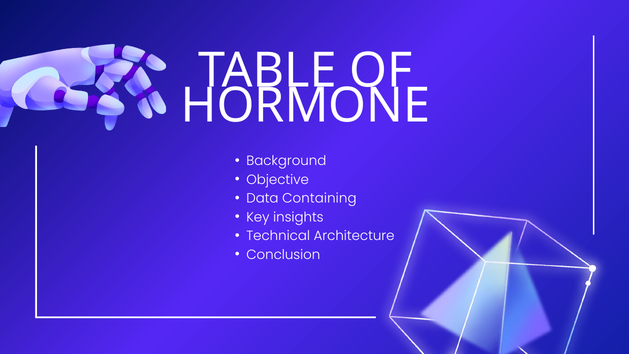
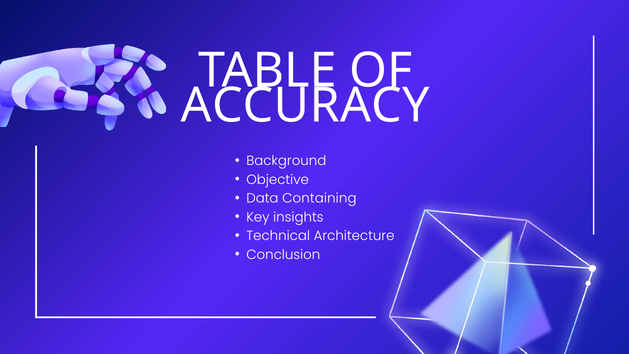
HORMONE: HORMONE -> ACCURACY (305, 106)
